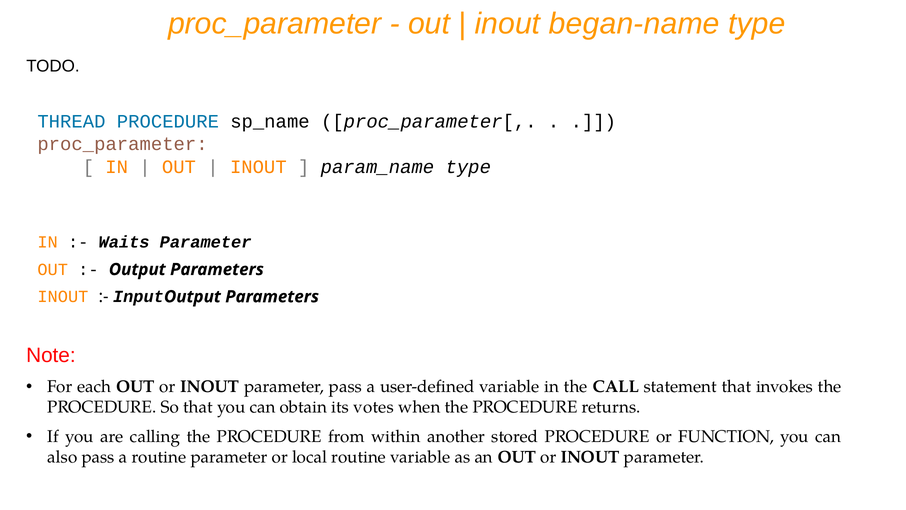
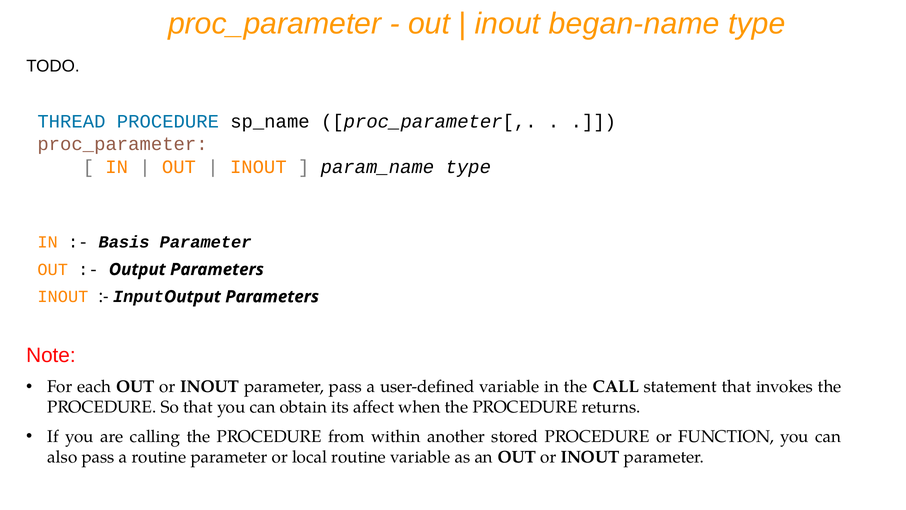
Waits: Waits -> Basis (124, 242)
votes: votes -> affect (374, 407)
